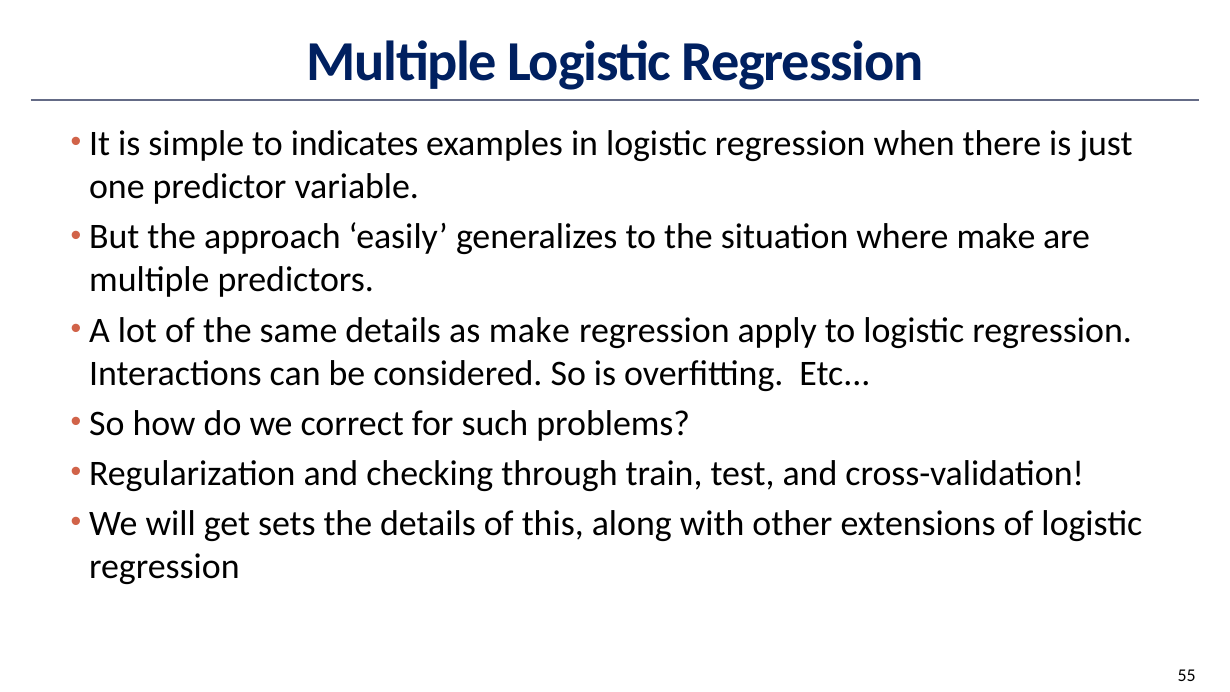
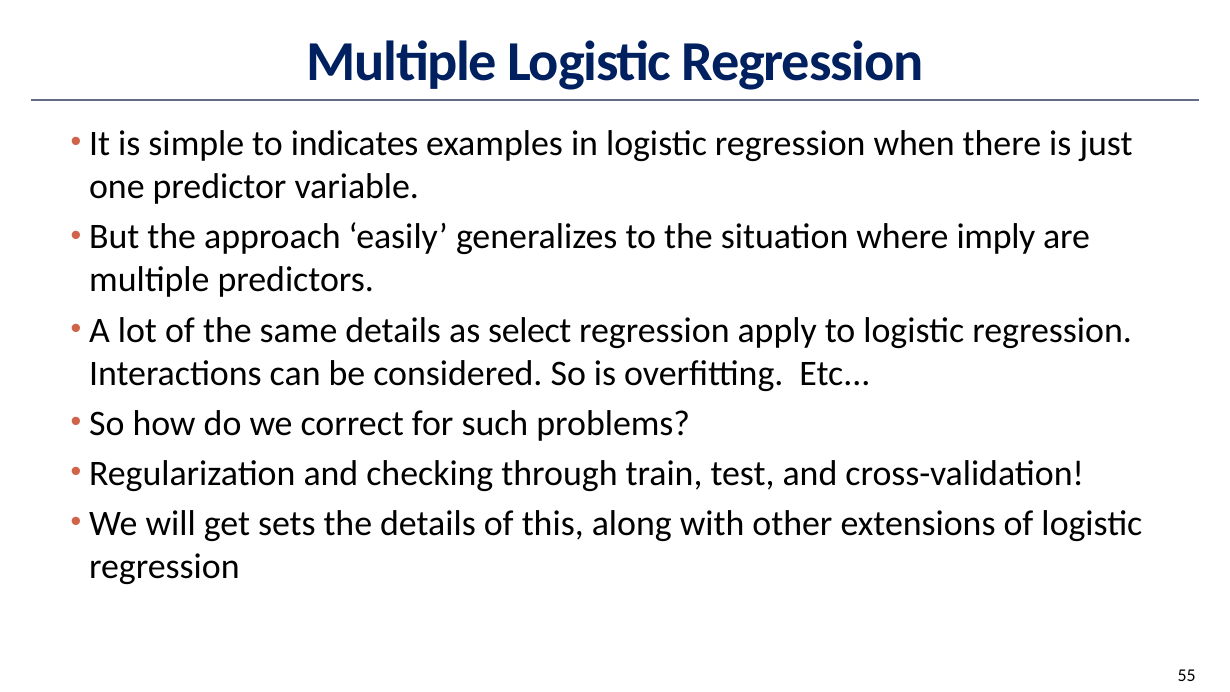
where make: make -> imply (996, 237)
as make: make -> select (530, 330)
